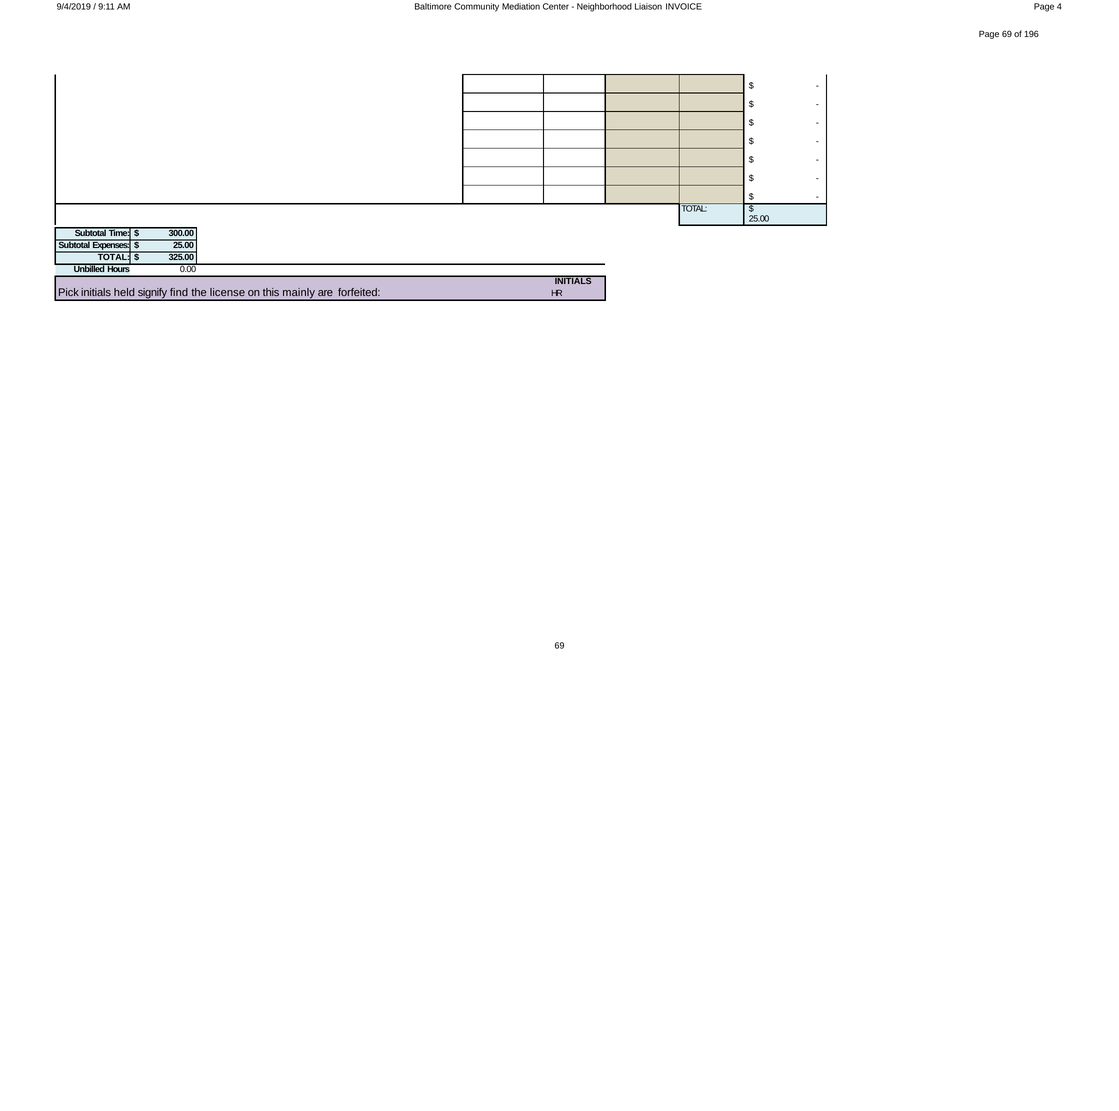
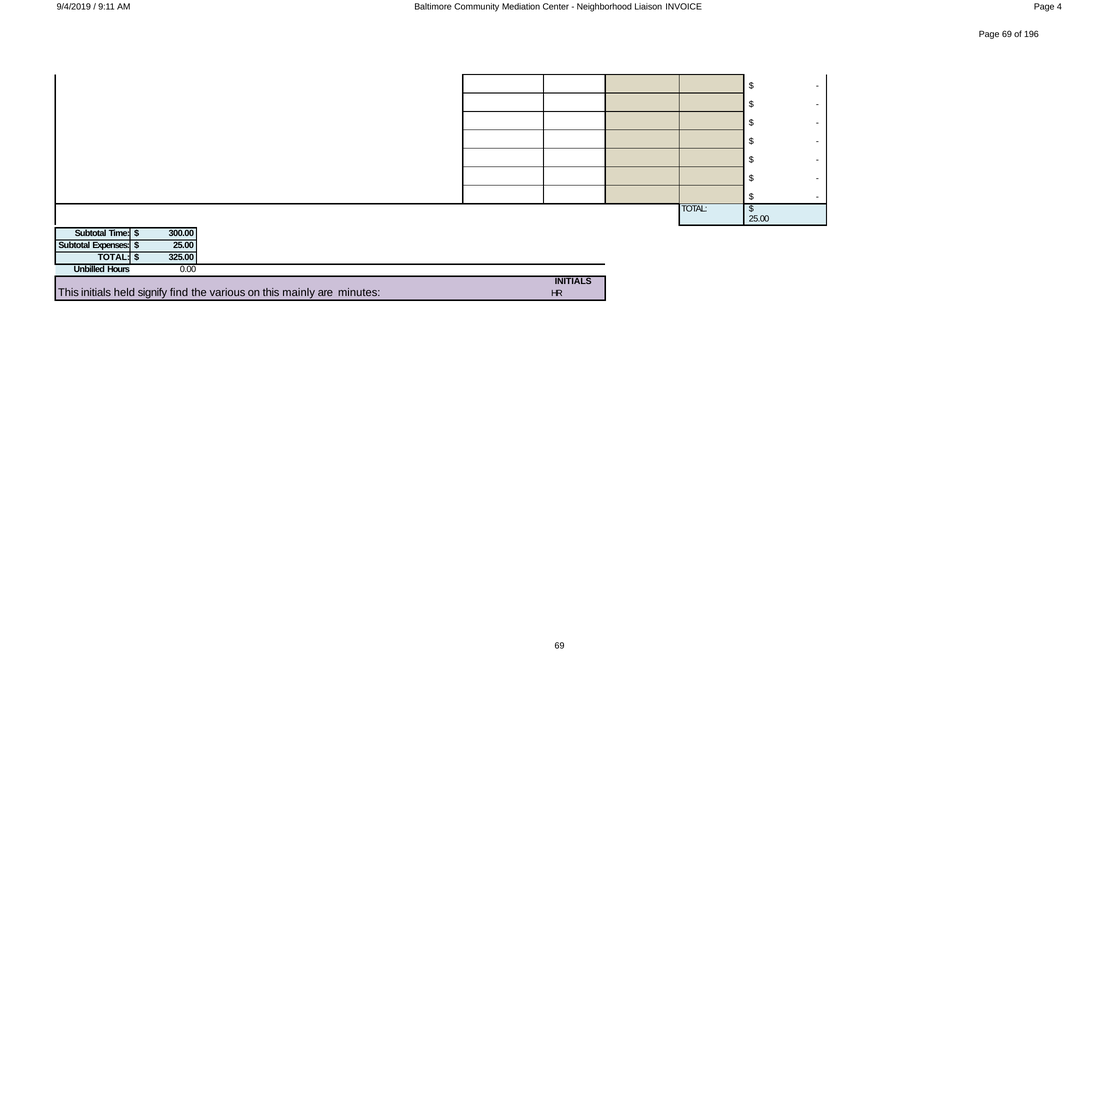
Pick: Pick -> This (68, 293)
license: license -> various (228, 293)
forfeited: forfeited -> minutes (359, 293)
